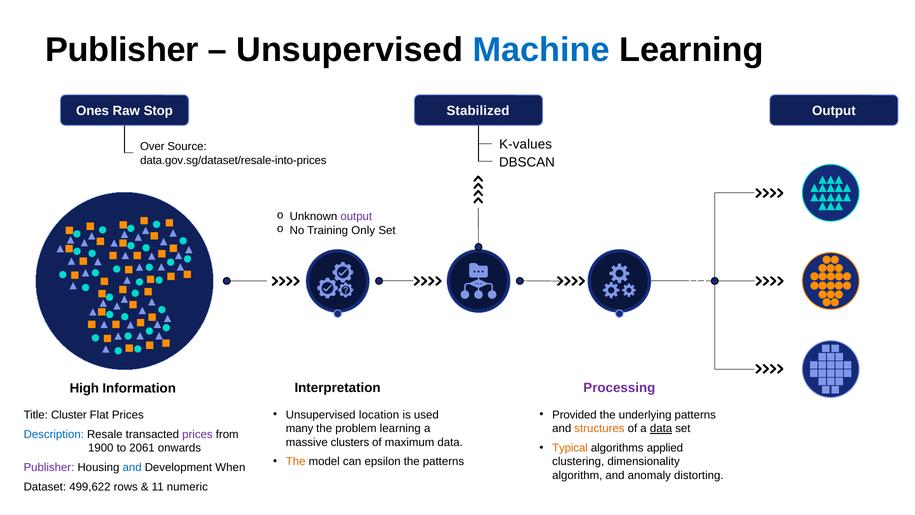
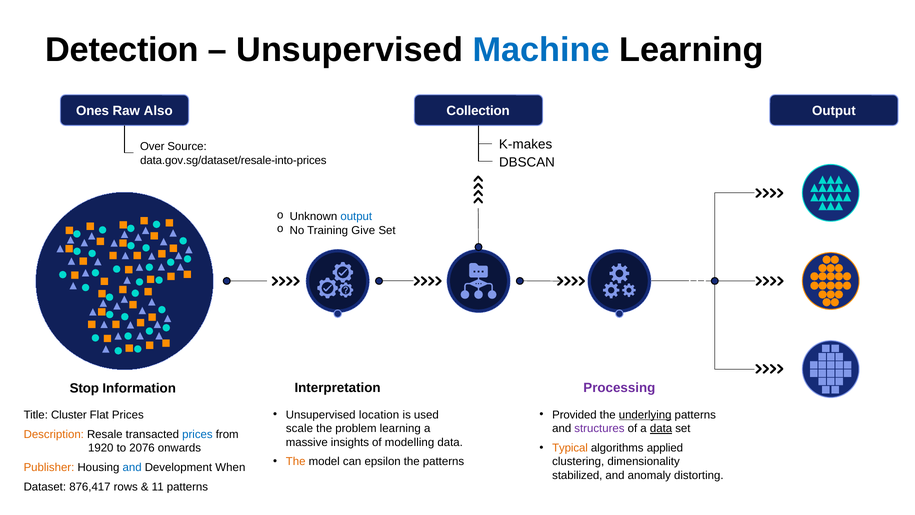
Publisher: Publisher -> Detection (122, 50)
Stop: Stop -> Also (158, 111)
Stabilized: Stabilized -> Collection (478, 111)
K-values: K-values -> K-makes (526, 144)
output colour: purple -> blue (356, 216)
Only: Only -> Give (363, 230)
High: High -> Stop (84, 388)
underlying underline: none -> present (645, 415)
many: many -> scale (299, 428)
structures colour: orange -> purple (599, 428)
Description colour: blue -> orange (54, 434)
prices colour: purple -> blue (197, 434)
clusters: clusters -> insights (350, 442)
maximum: maximum -> modelling (410, 442)
1900: 1900 -> 1920 (101, 448)
2061: 2061 -> 2076 (142, 448)
Publisher colour: purple -> orange (49, 467)
algorithm: algorithm -> stabilized (577, 475)
499,622: 499,622 -> 876,417 (90, 487)
11 numeric: numeric -> patterns (187, 487)
